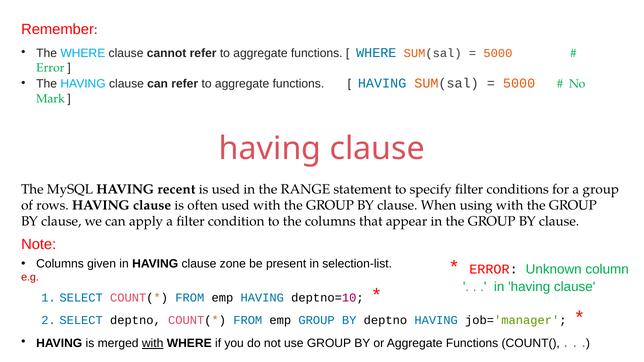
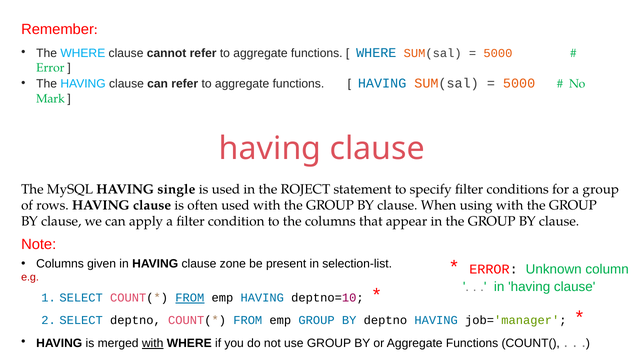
recent: recent -> single (176, 189)
RANGE: RANGE -> ROJECT (305, 189)
FROM underline: none -> present (190, 298)
